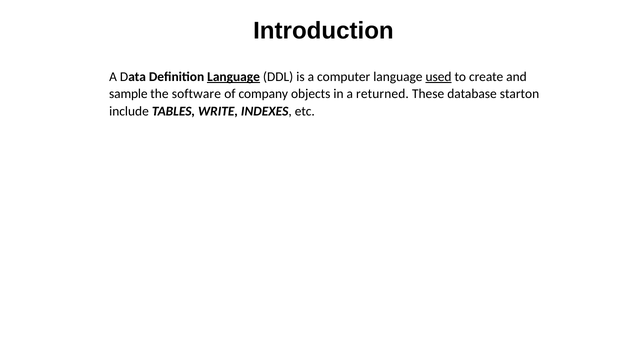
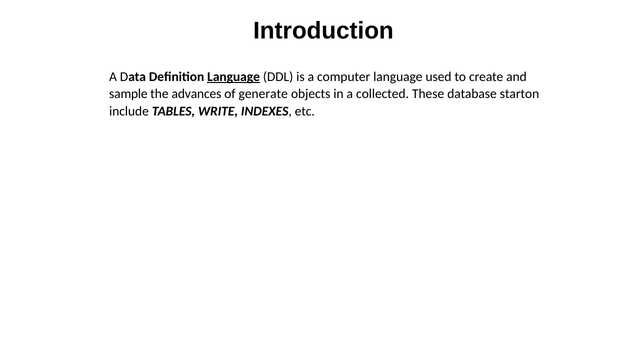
used underline: present -> none (439, 77)
software: software -> advances (196, 94)
company: company -> generate (263, 94)
returned: returned -> collected (383, 94)
